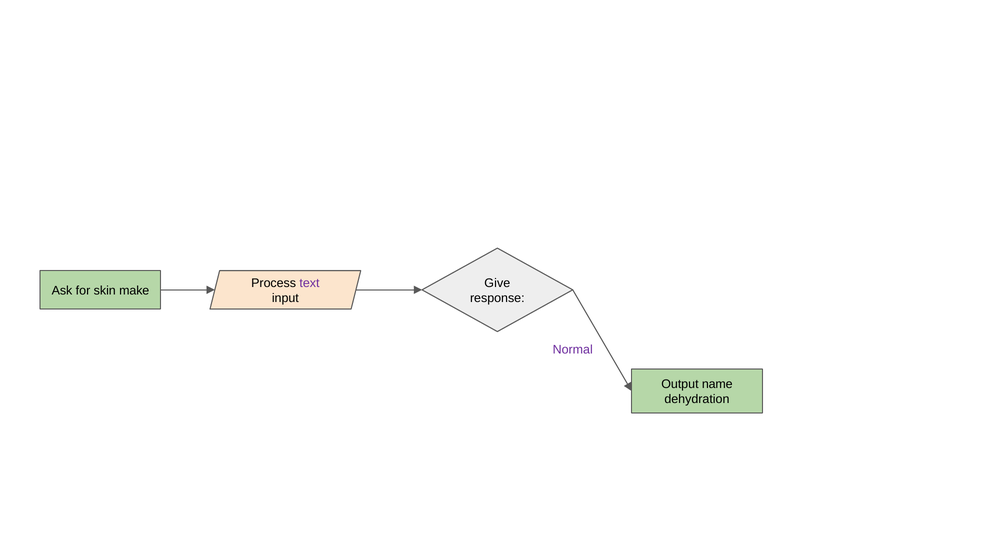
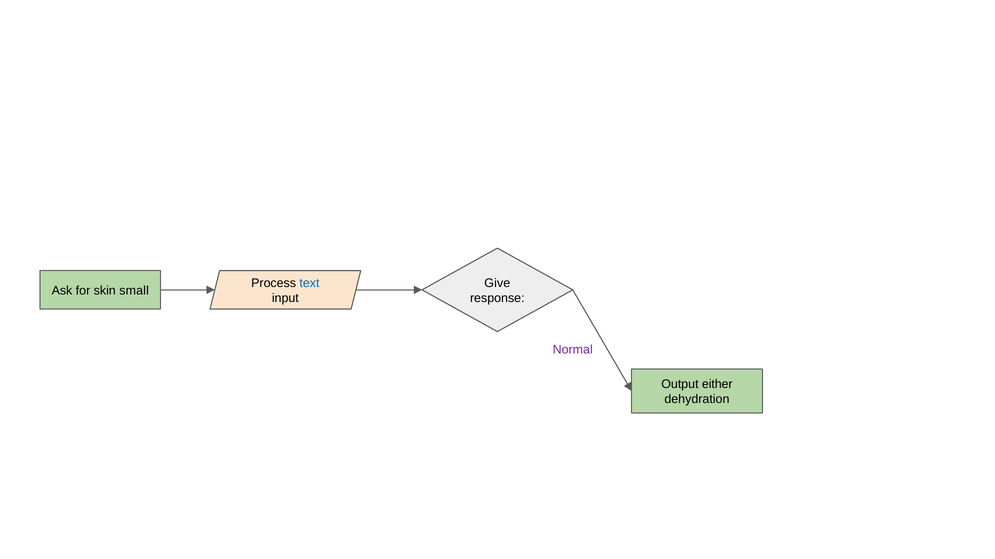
text colour: purple -> blue (309, 284)
make: make -> small (134, 291)
name: name -> either (717, 385)
